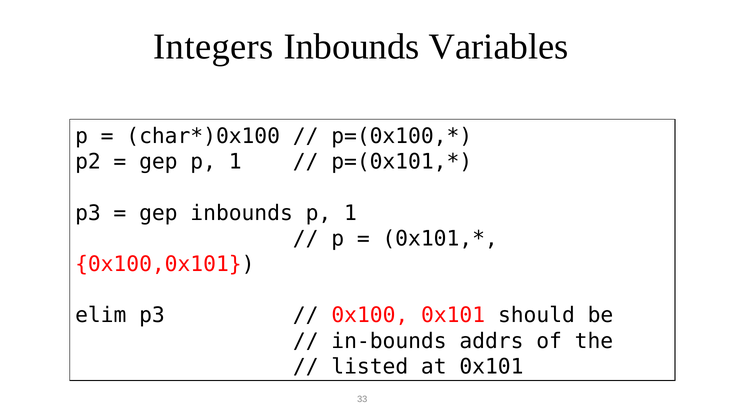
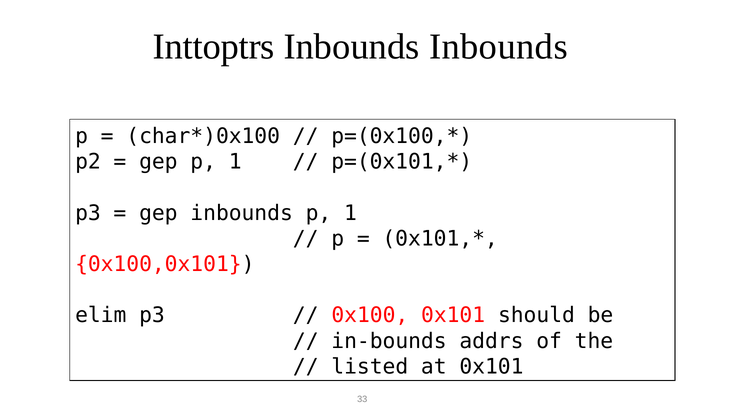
Integers: Integers -> Inttoptrs (214, 47)
Inbounds Variables: Variables -> Inbounds (498, 47)
